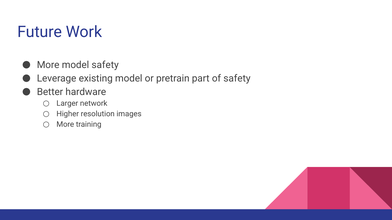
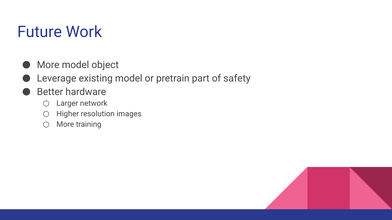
model safety: safety -> object (105, 65)
